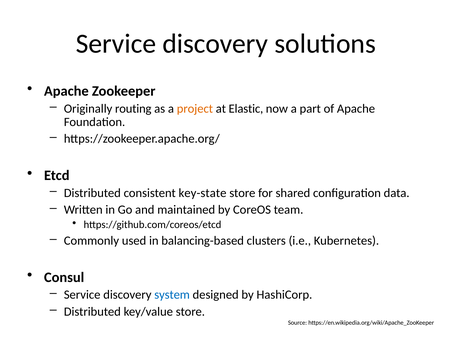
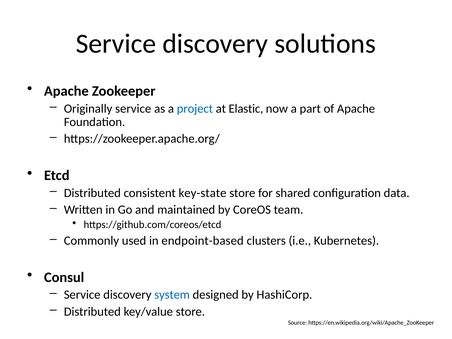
Originally routing: routing -> service (133, 109)
project colour: orange -> blue (195, 109)
balancing-based: balancing-based -> endpoint-based (203, 241)
